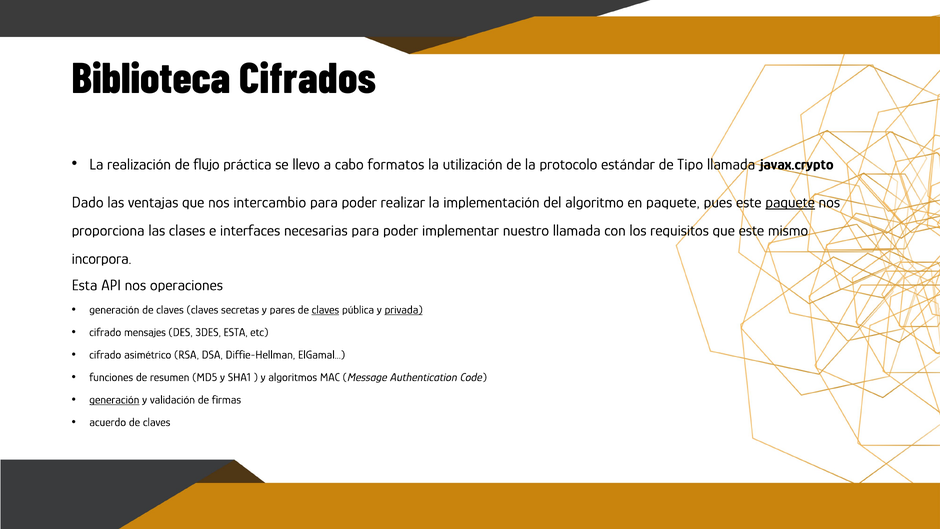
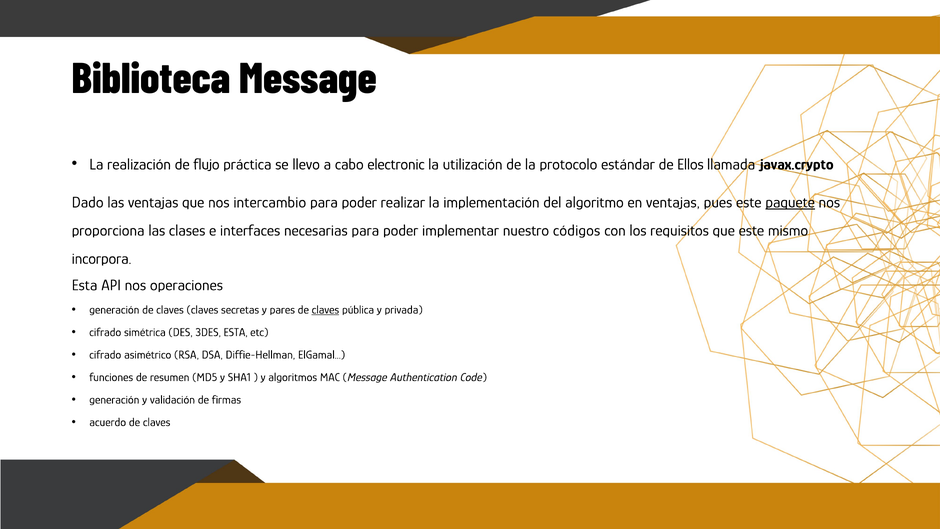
Biblioteca Cifrados: Cifrados -> Message (308, 79)
formatos: formatos -> electronic (396, 164)
Tipo: Tipo -> Ellos (690, 164)
en paquete: paquete -> ventajas (673, 202)
nuestro llamada: llamada -> códigos (577, 230)
privada underline: present -> none (404, 310)
mensajes: mensajes -> simétrica (145, 332)
generación underline: present -> none (114, 399)
